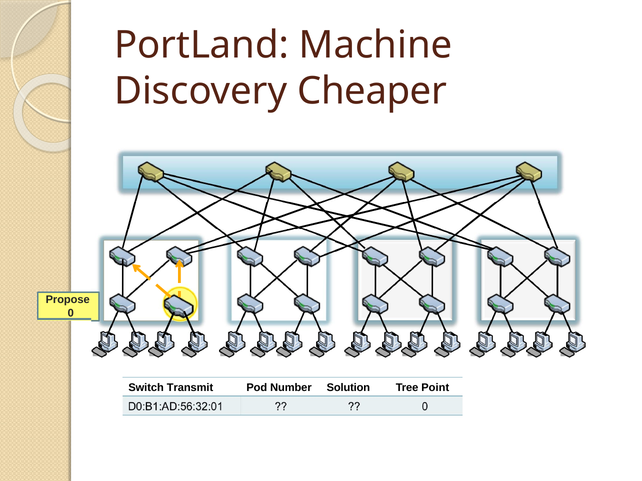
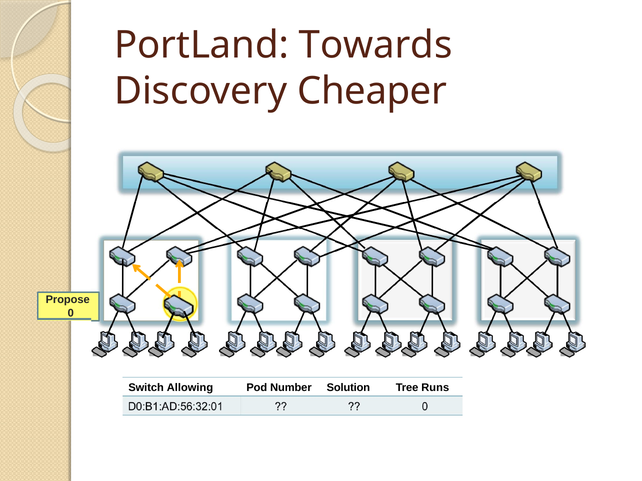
Machine: Machine -> Towards (376, 45)
Transmit: Transmit -> Allowing (190, 388)
Point: Point -> Runs (435, 388)
